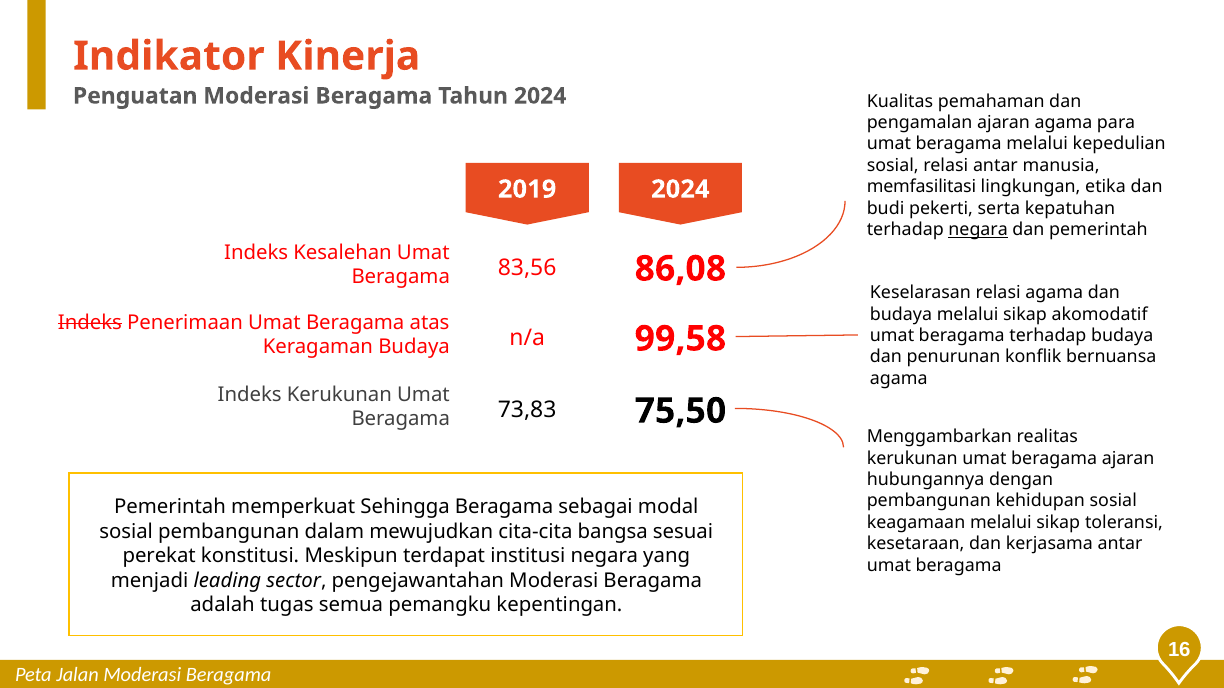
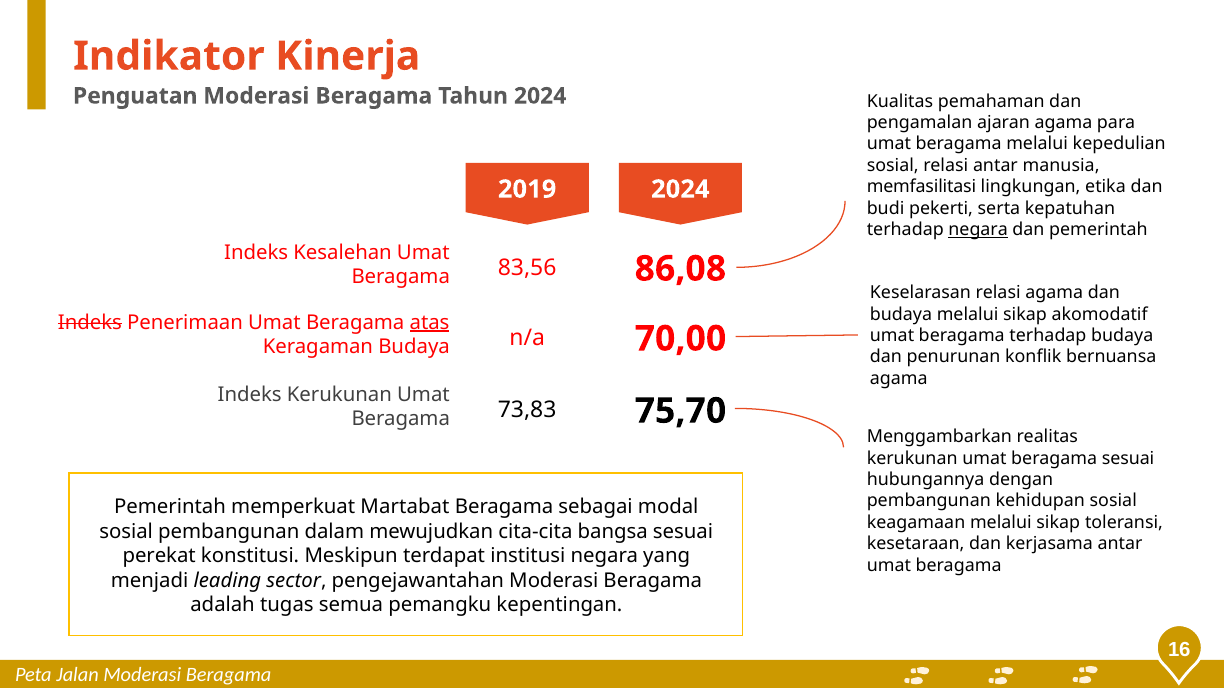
atas underline: none -> present (430, 323)
99,58: 99,58 -> 70,00 (680, 339)
75,50: 75,50 -> 75,70 (680, 411)
beragama ajaran: ajaran -> sesuai (1128, 459)
Sehingga: Sehingga -> Martabat (405, 508)
